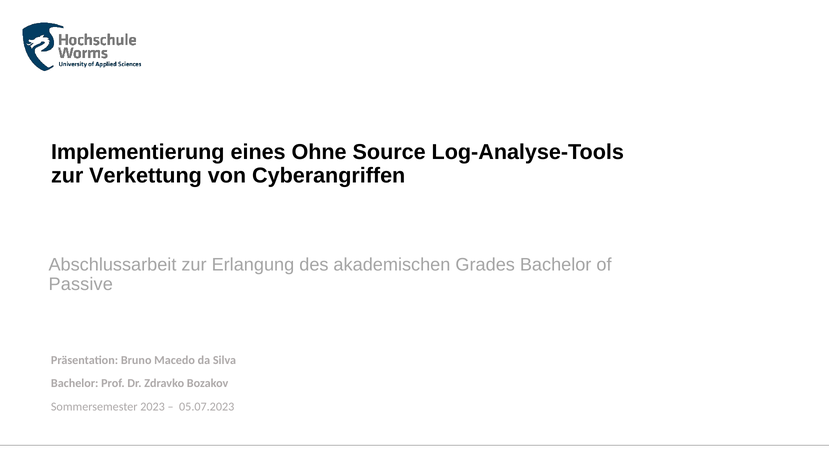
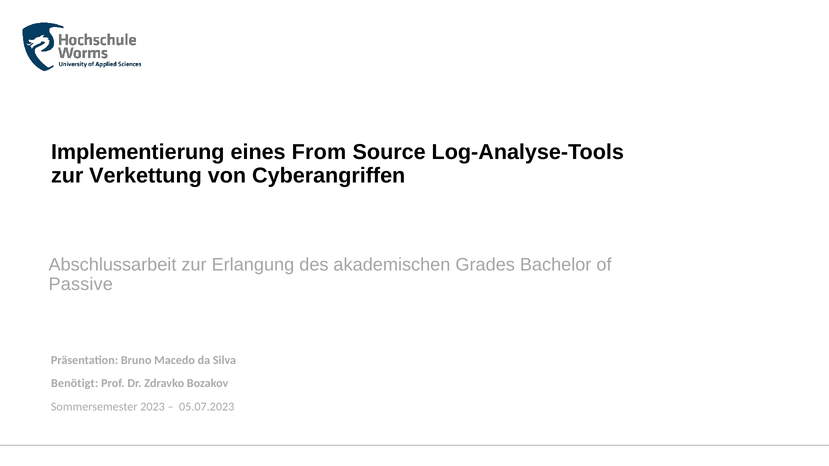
Ohne: Ohne -> From (319, 152)
Bachelor: Bachelor -> Benötigt (75, 384)
